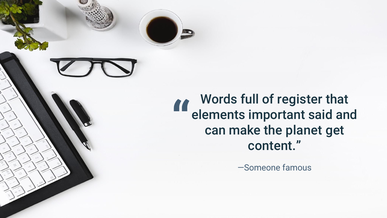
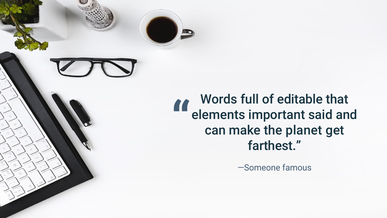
register: register -> editable (300, 99)
content: content -> farthest (275, 146)
